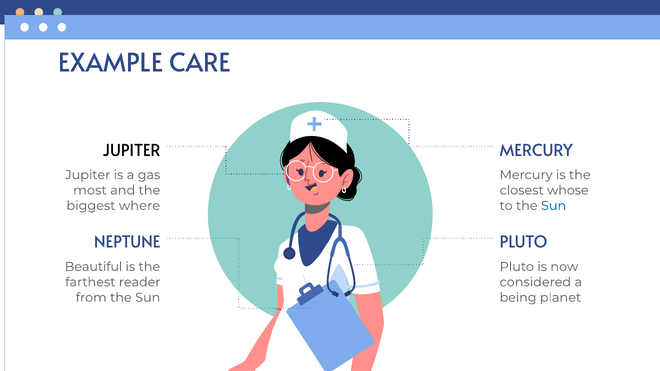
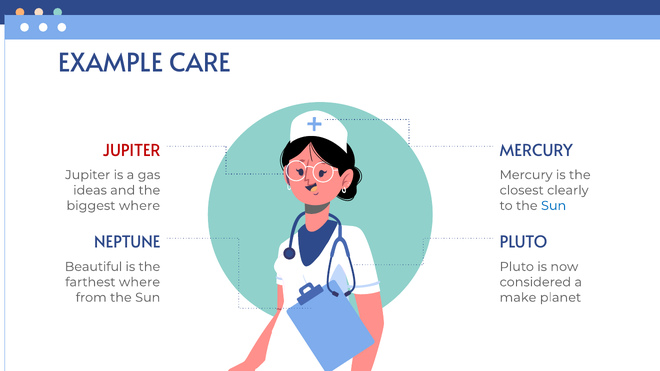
JUPITER colour: black -> red (132, 151)
most: most -> ideas (90, 190)
whose: whose -> clearly (568, 190)
farthest reader: reader -> where (140, 282)
being: being -> make (518, 298)
